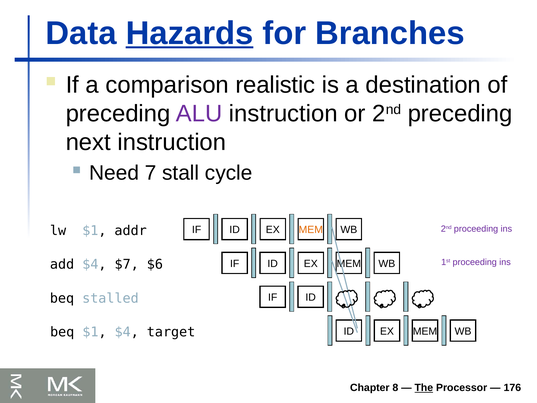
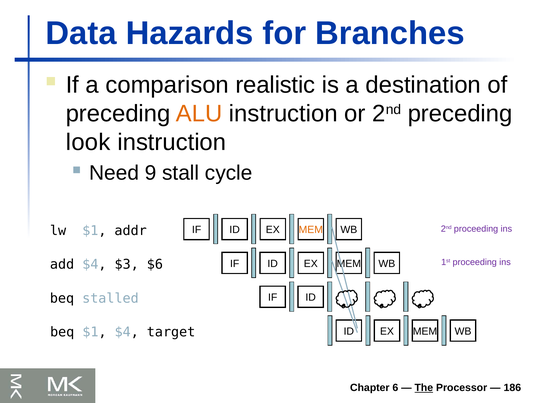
Hazards underline: present -> none (190, 33)
ALU colour: purple -> orange (199, 113)
next: next -> look (88, 142)
7: 7 -> 9 (151, 173)
$7: $7 -> $3 (127, 264)
8: 8 -> 6 (395, 388)
176: 176 -> 186 (512, 388)
